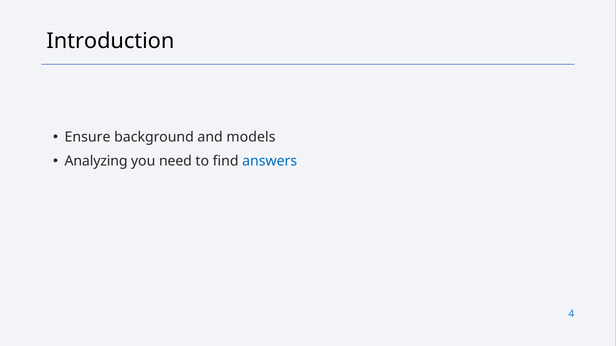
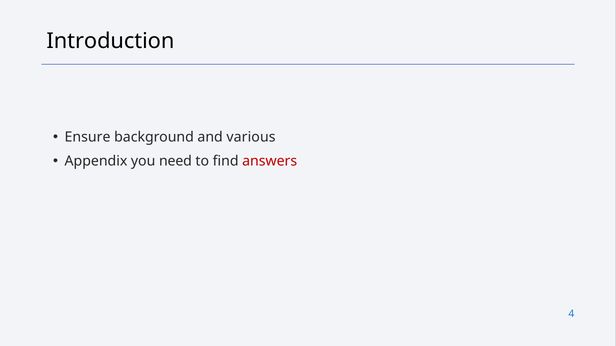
models: models -> various (251, 137)
Analyzing: Analyzing -> Appendix (96, 161)
answers colour: blue -> red (270, 161)
